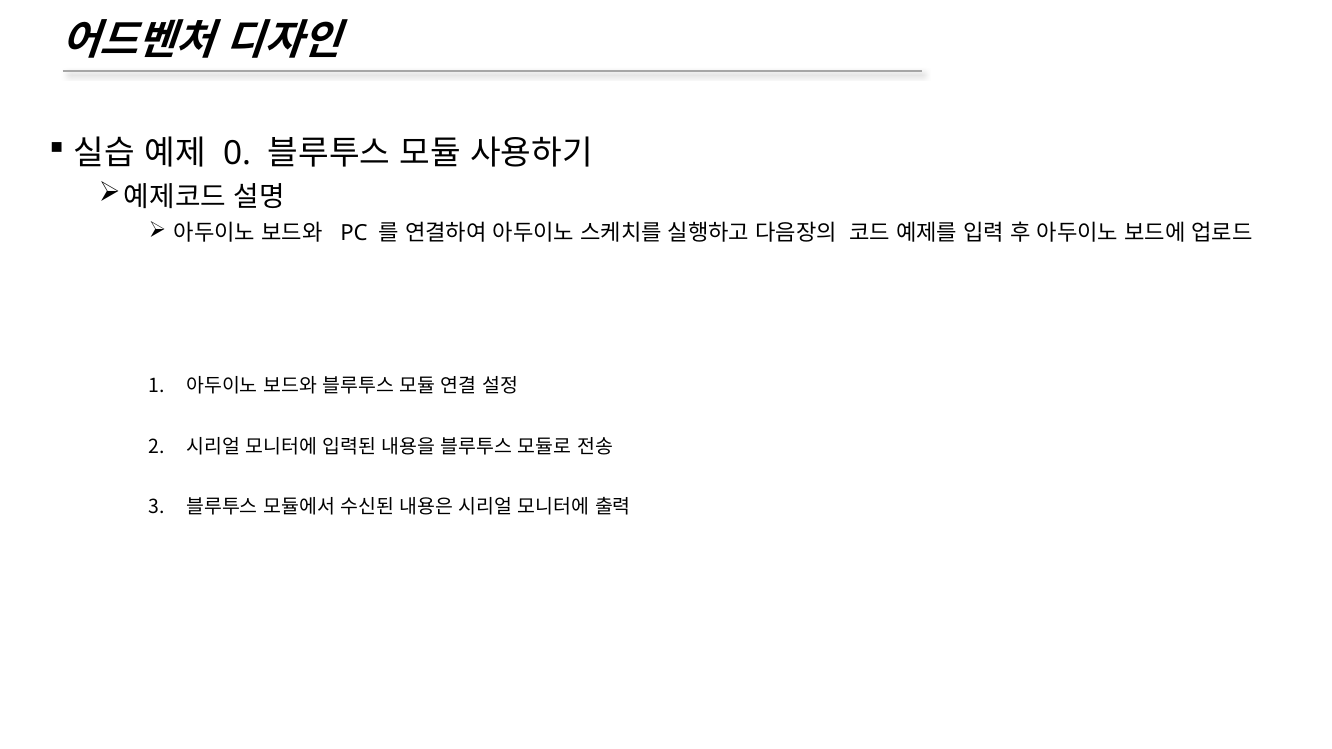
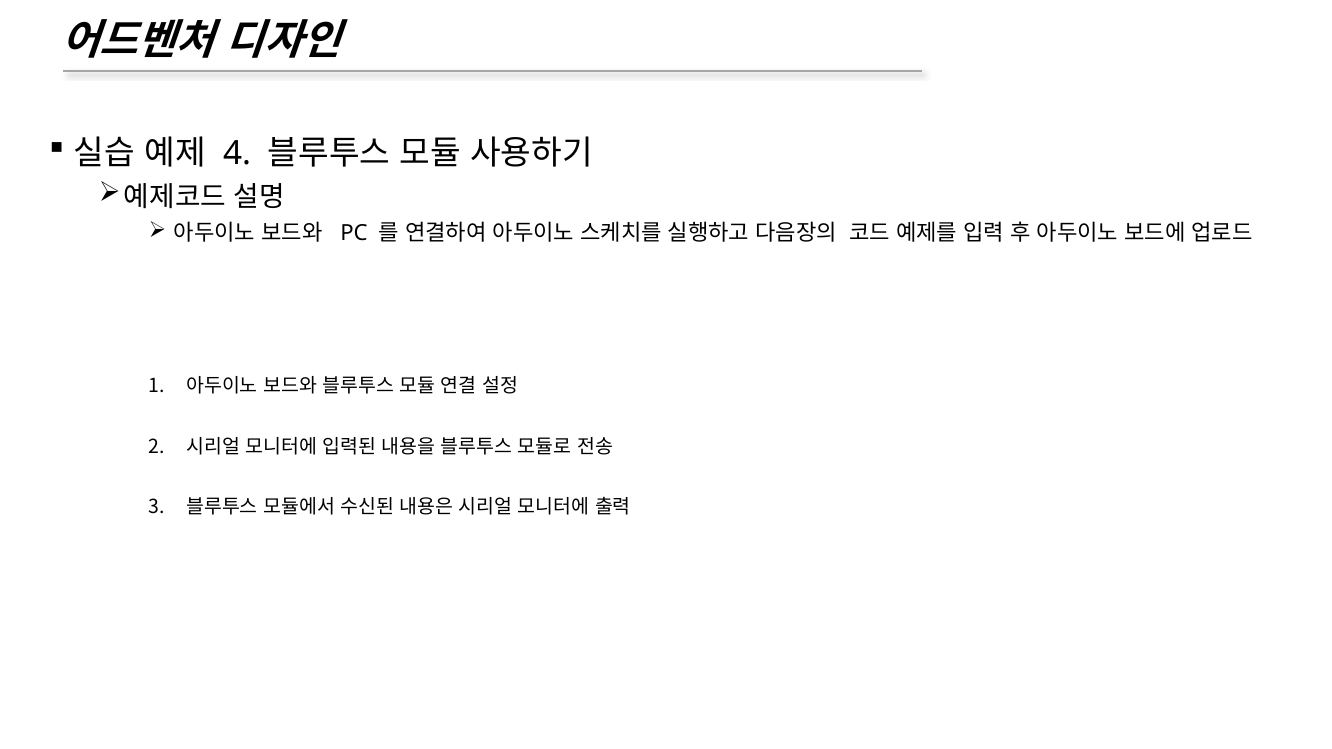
0: 0 -> 4 (237, 154)
